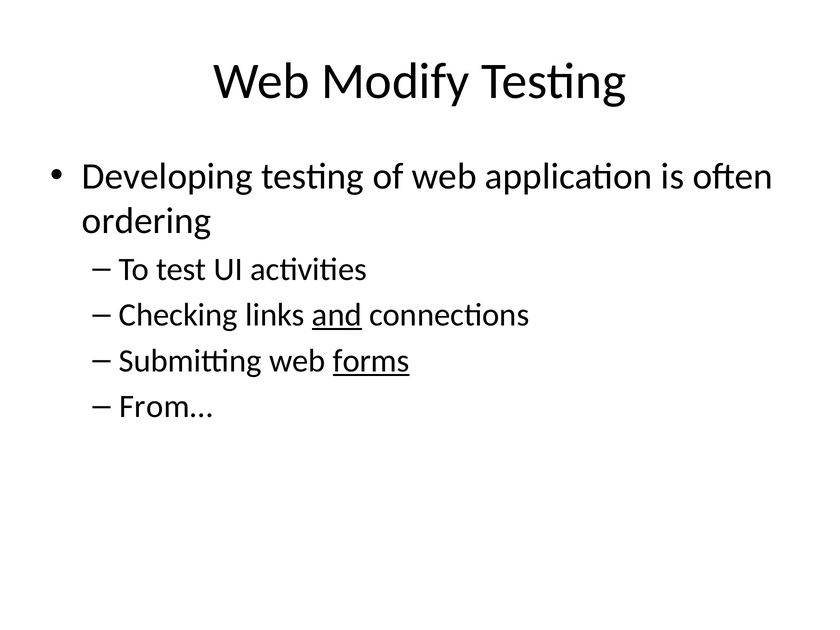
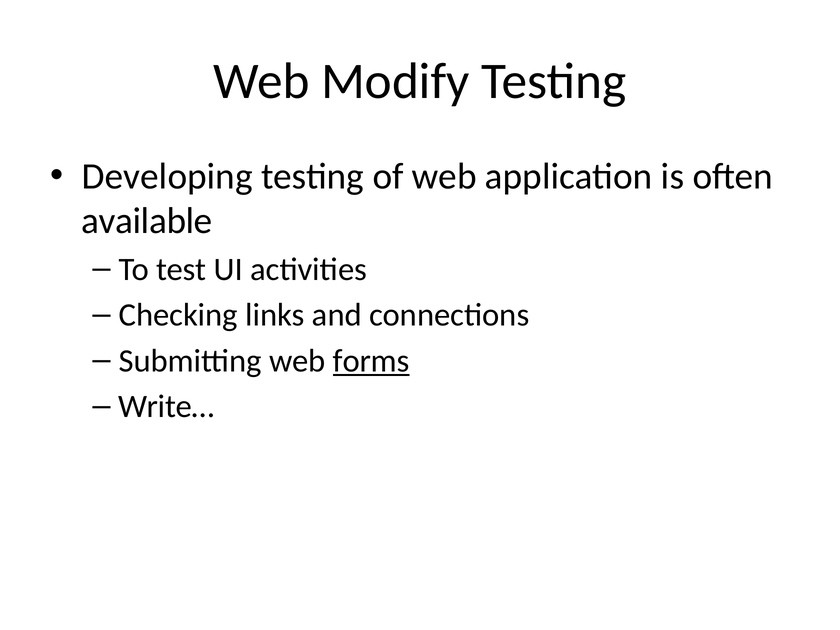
ordering: ordering -> available (147, 221)
and underline: present -> none (337, 315)
From…: From… -> Write… (166, 407)
